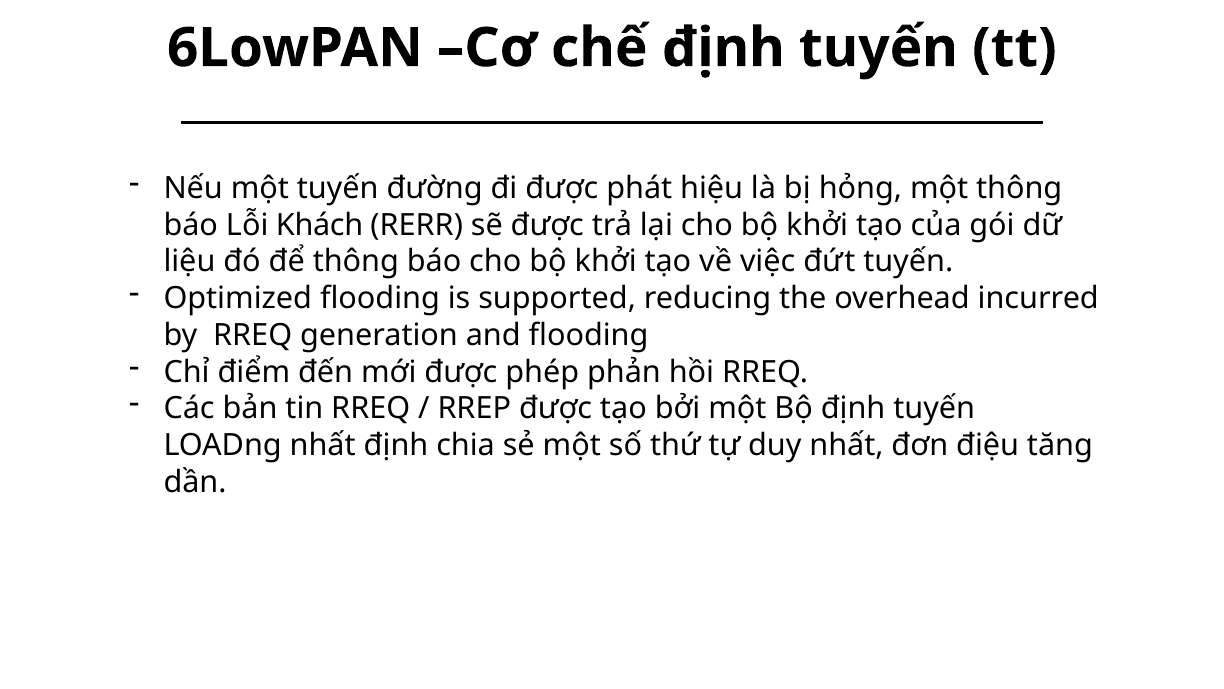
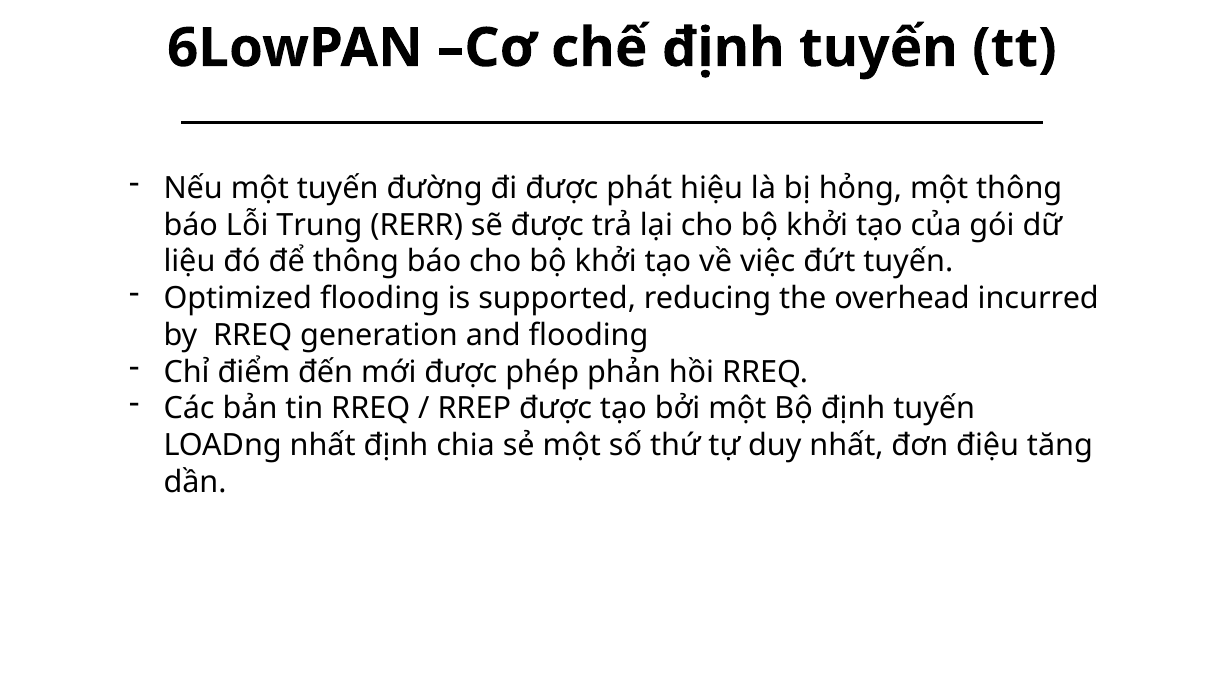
Khách: Khách -> Trung (319, 225)
